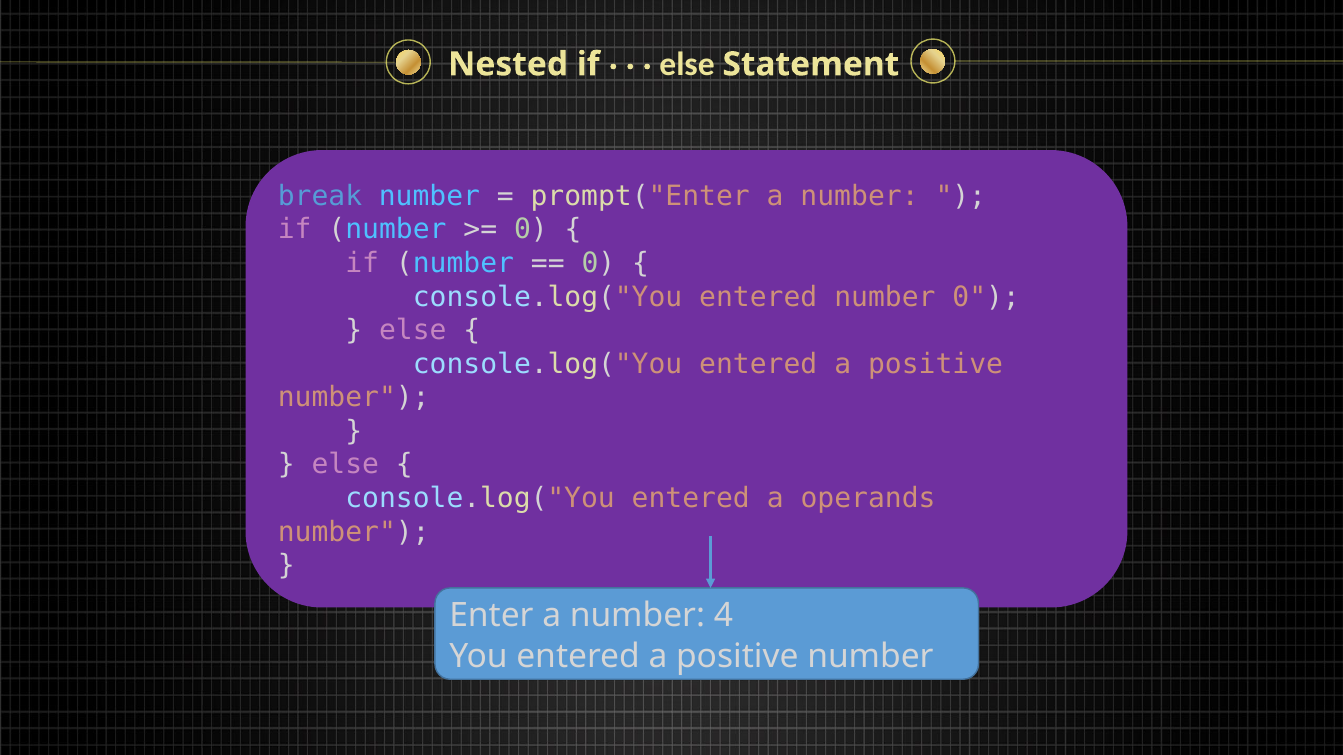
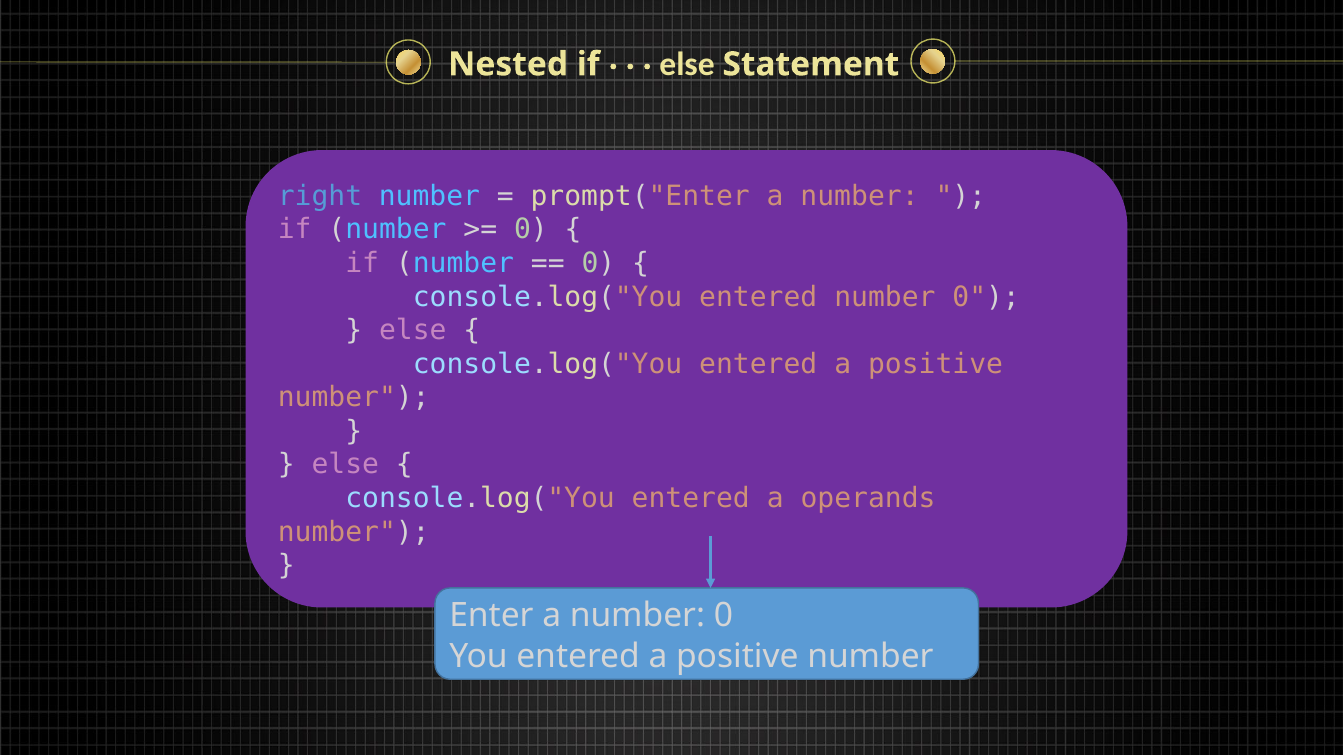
break: break -> right (320, 196)
a number 4: 4 -> 0 (723, 616)
